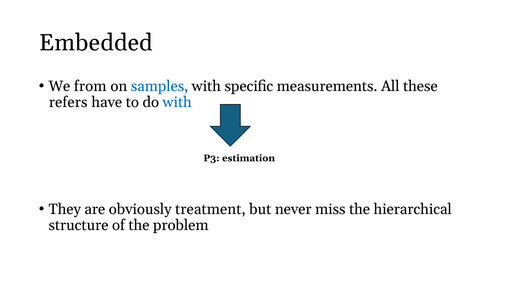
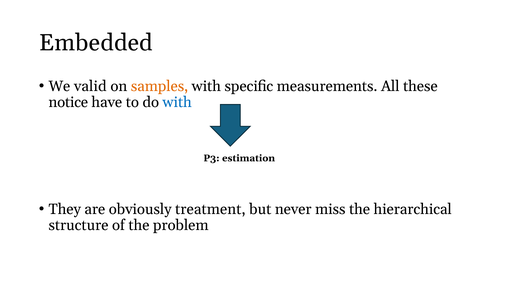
from: from -> valid (90, 86)
samples colour: blue -> orange (160, 86)
refers: refers -> notice (68, 102)
